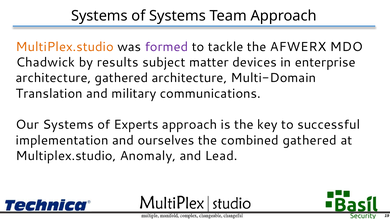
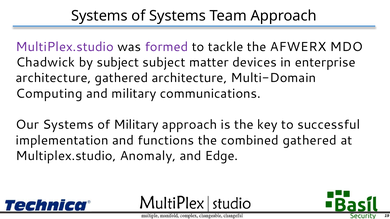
MultiPlex.studio colour: orange -> purple (65, 47)
by results: results -> subject (118, 62)
Translation: Translation -> Computing (49, 94)
of Experts: Experts -> Military (136, 125)
ourselves: ourselves -> functions (166, 140)
Lead: Lead -> Edge (221, 156)
